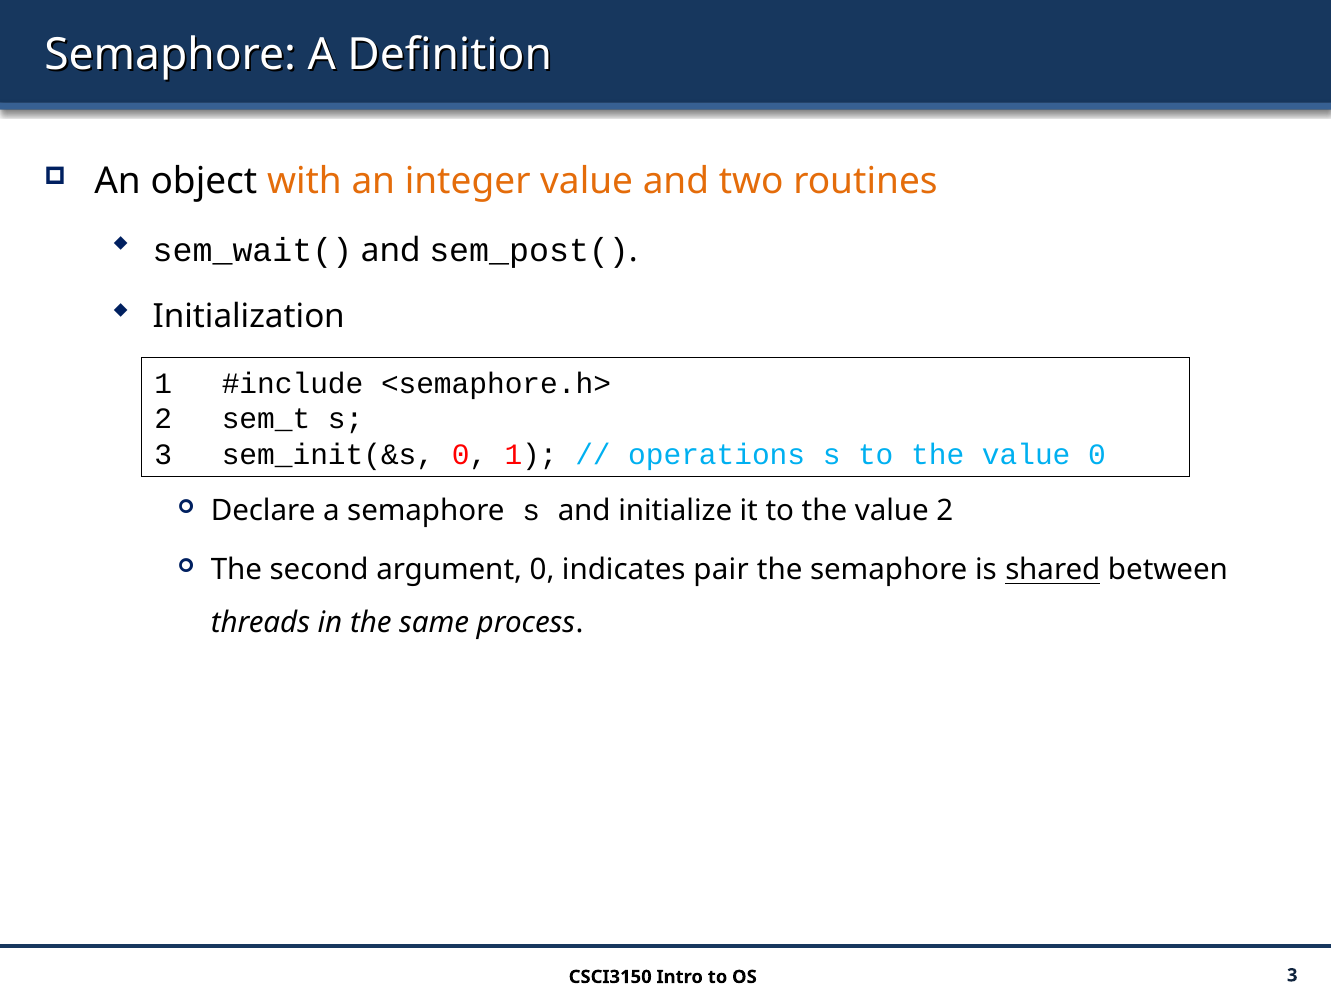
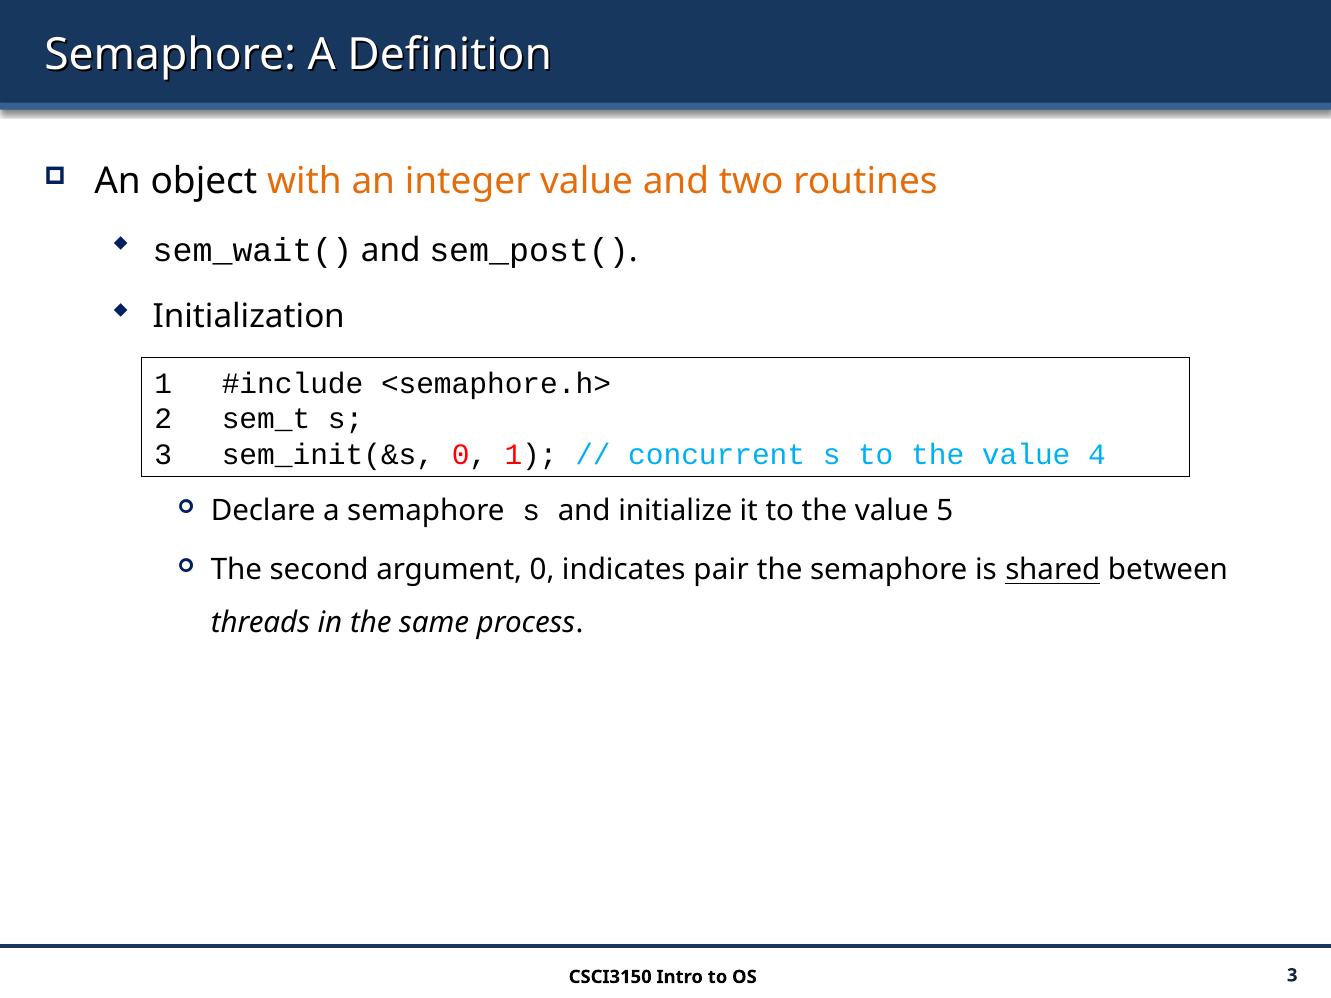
operations: operations -> concurrent (717, 455)
value 0: 0 -> 4 (1097, 455)
value 2: 2 -> 5 (945, 511)
